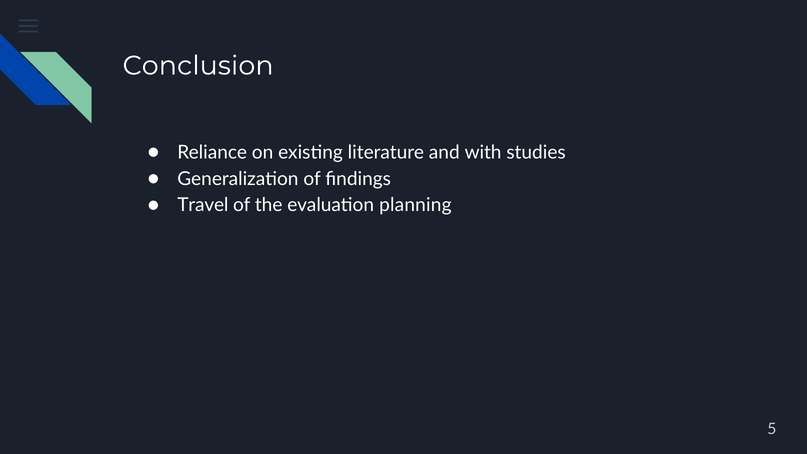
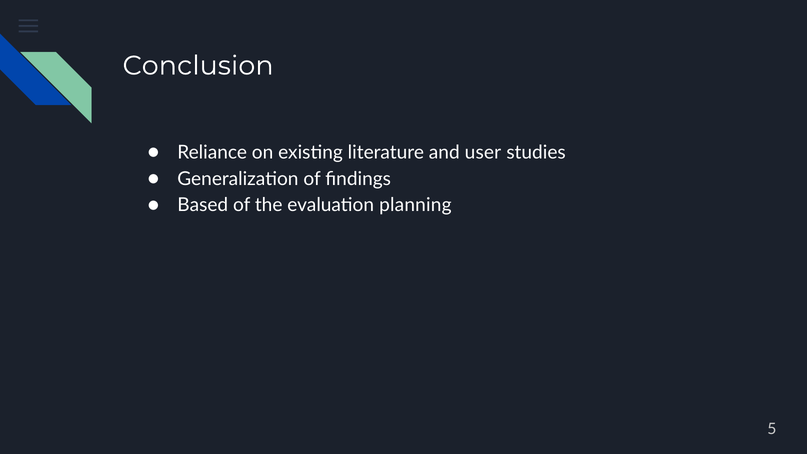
with: with -> user (483, 152)
Travel: Travel -> Based (203, 205)
